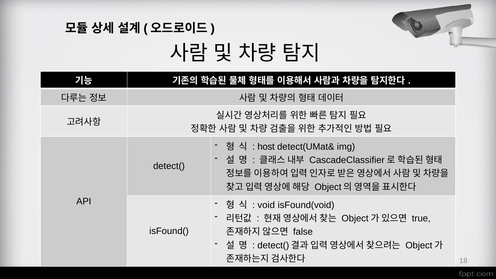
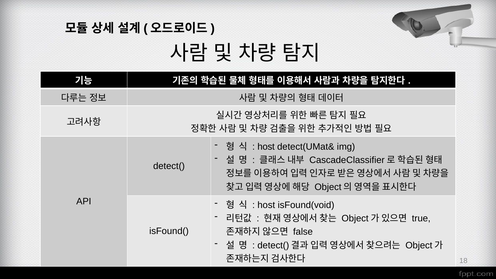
void: void -> host (266, 205)
